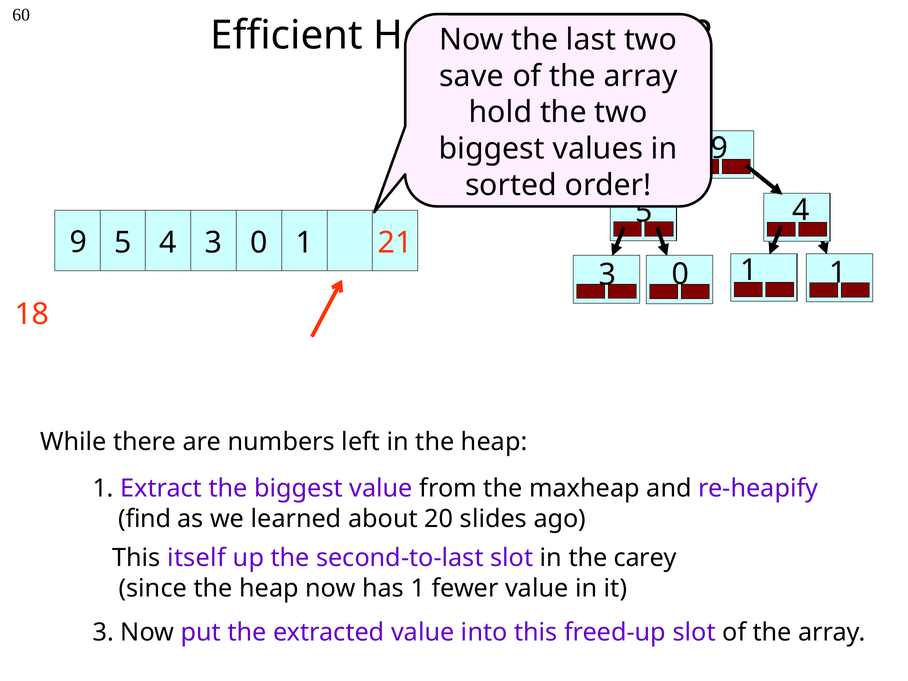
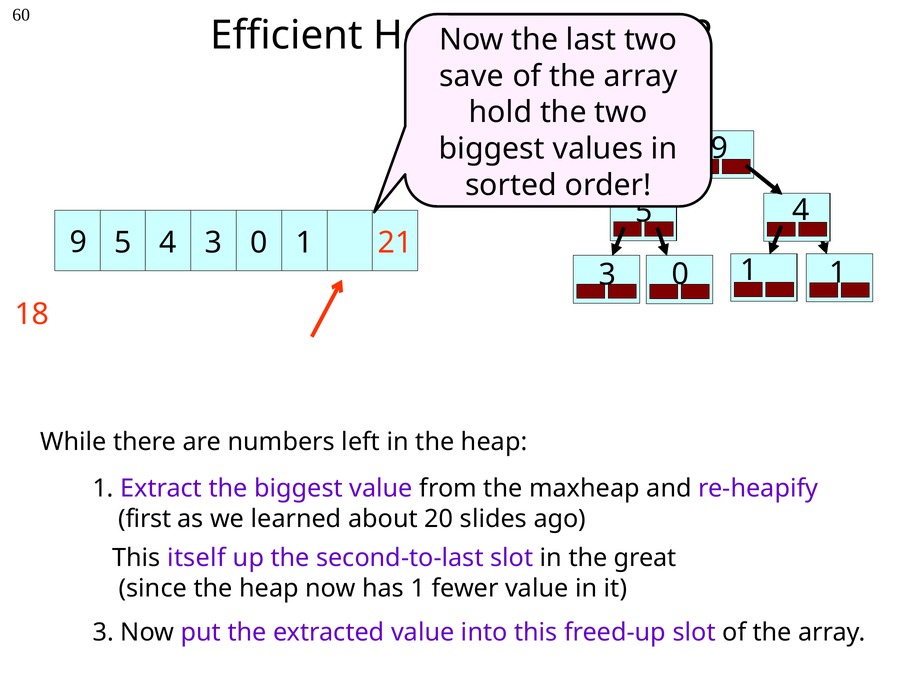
find: find -> first (145, 519)
carey: carey -> great (645, 558)
